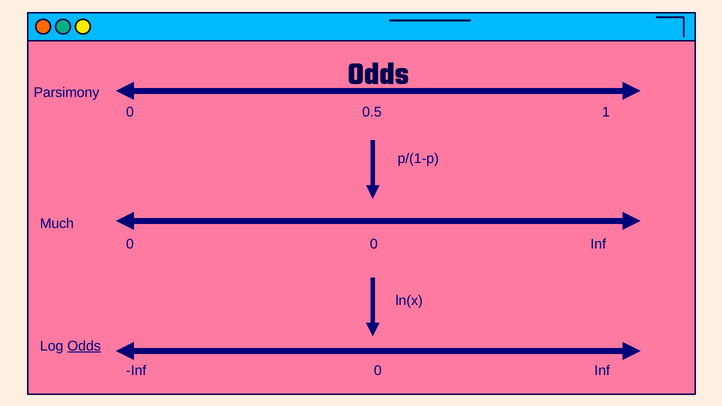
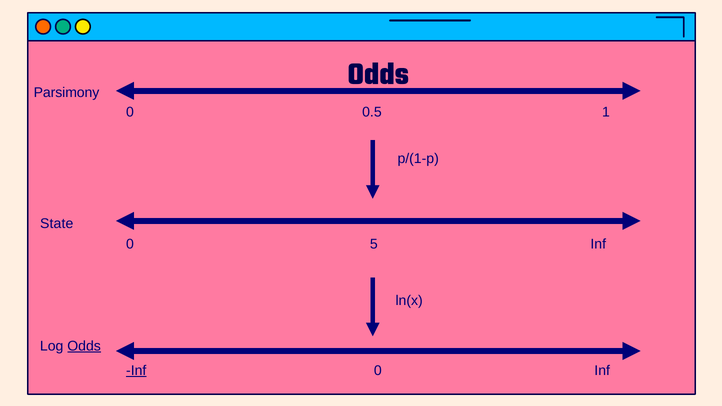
Much: Much -> State (57, 224)
0 0: 0 -> 5 (374, 244)
Inf underline: none -> present (136, 371)
